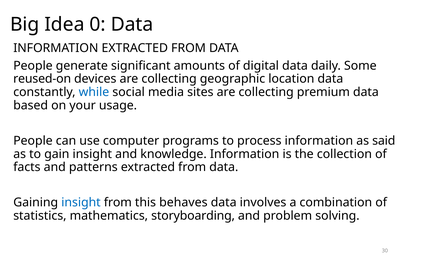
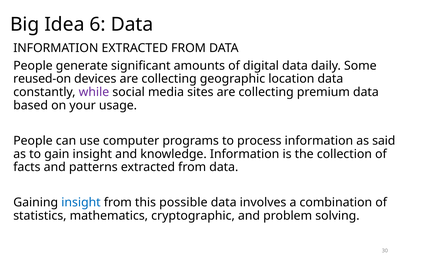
0: 0 -> 6 (98, 24)
while colour: blue -> purple (94, 92)
behaves: behaves -> possible (183, 203)
storyboarding: storyboarding -> cryptographic (193, 216)
